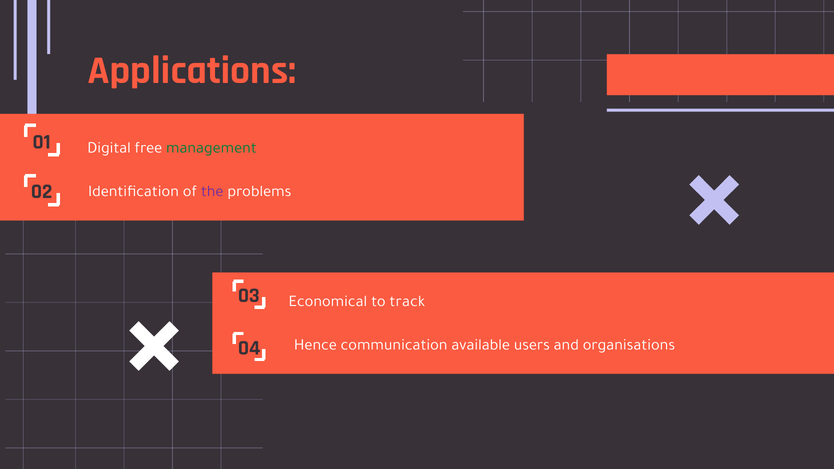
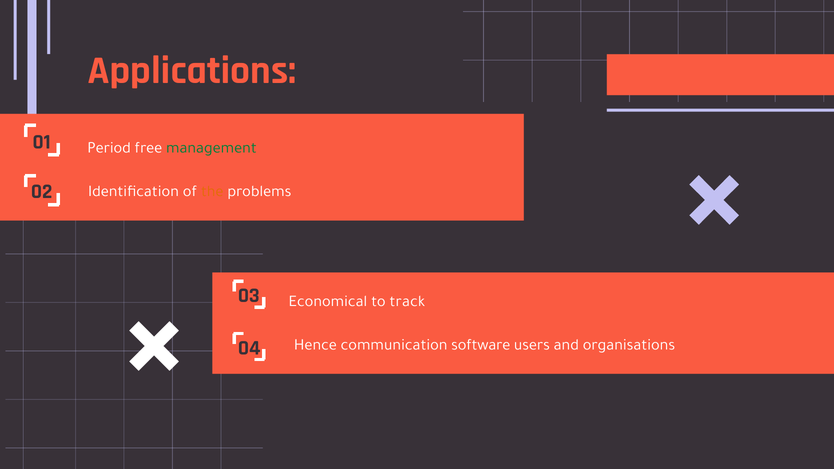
Digital: Digital -> Period (109, 147)
the colour: purple -> orange (212, 191)
available: available -> software (481, 345)
